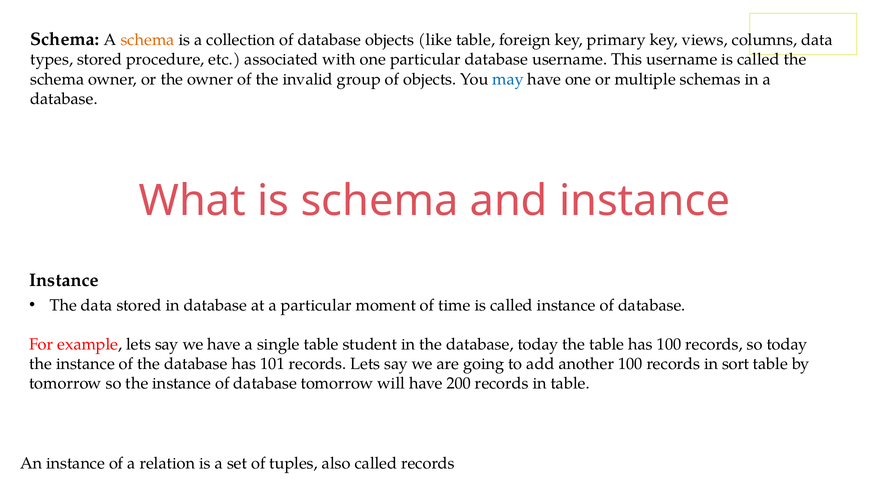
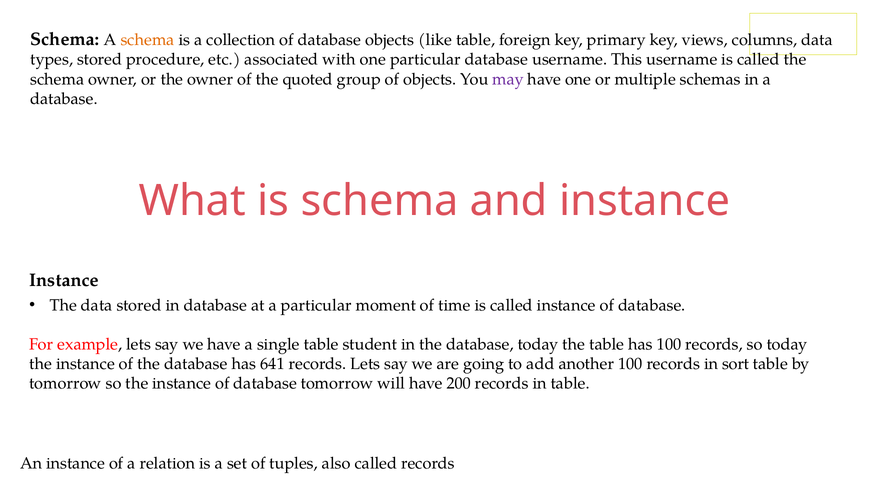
invalid: invalid -> quoted (308, 79)
may colour: blue -> purple (508, 79)
101: 101 -> 641 (272, 364)
